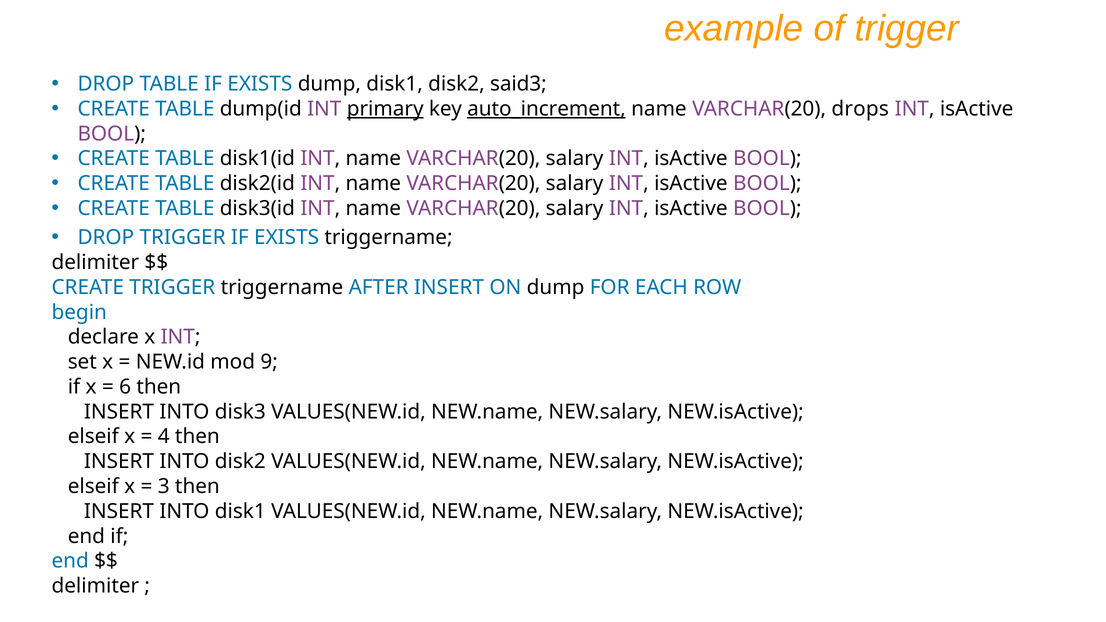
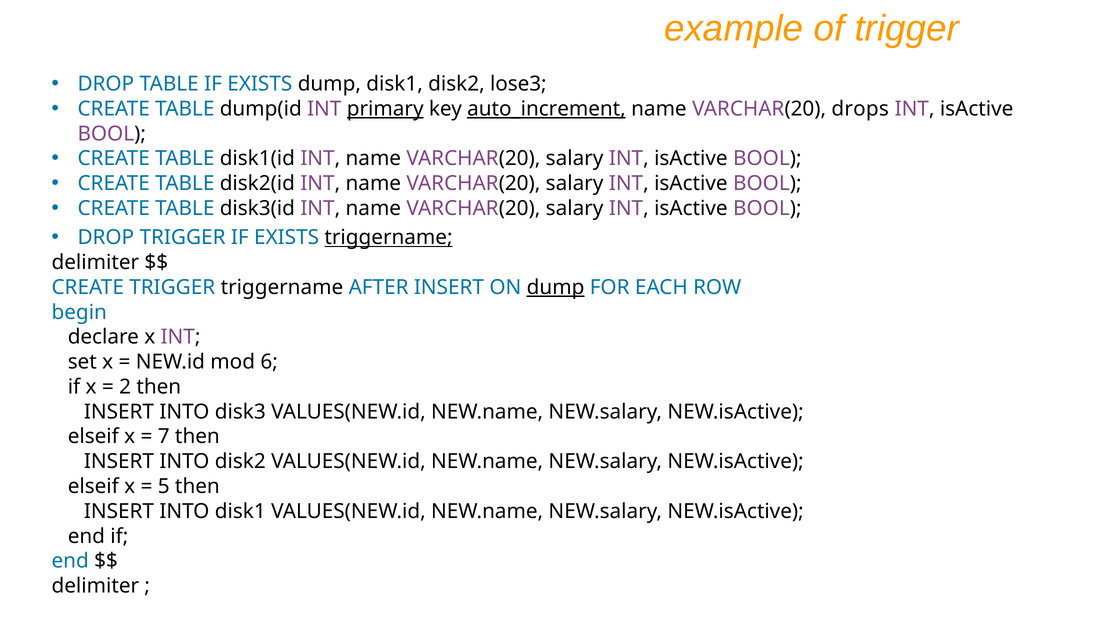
said3: said3 -> lose3 (518, 84)
triggername underline: none -> present (389, 238)
dump underline: none -> present (556, 287)
9: 9 -> 6 (269, 362)
6: 6 -> 2 (125, 387)
4: 4 -> 7 (164, 437)
3: 3 -> 5 (164, 487)
